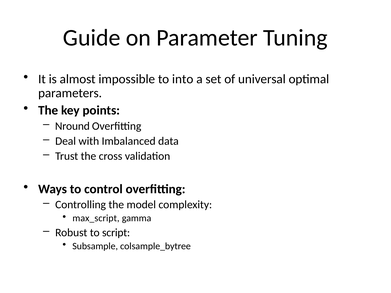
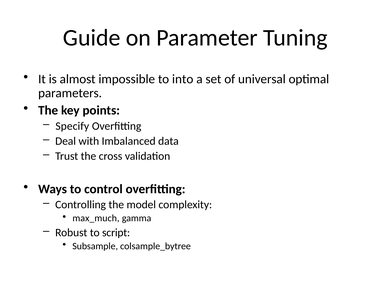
Nround: Nround -> Specify (72, 126)
max_script: max_script -> max_much (96, 218)
